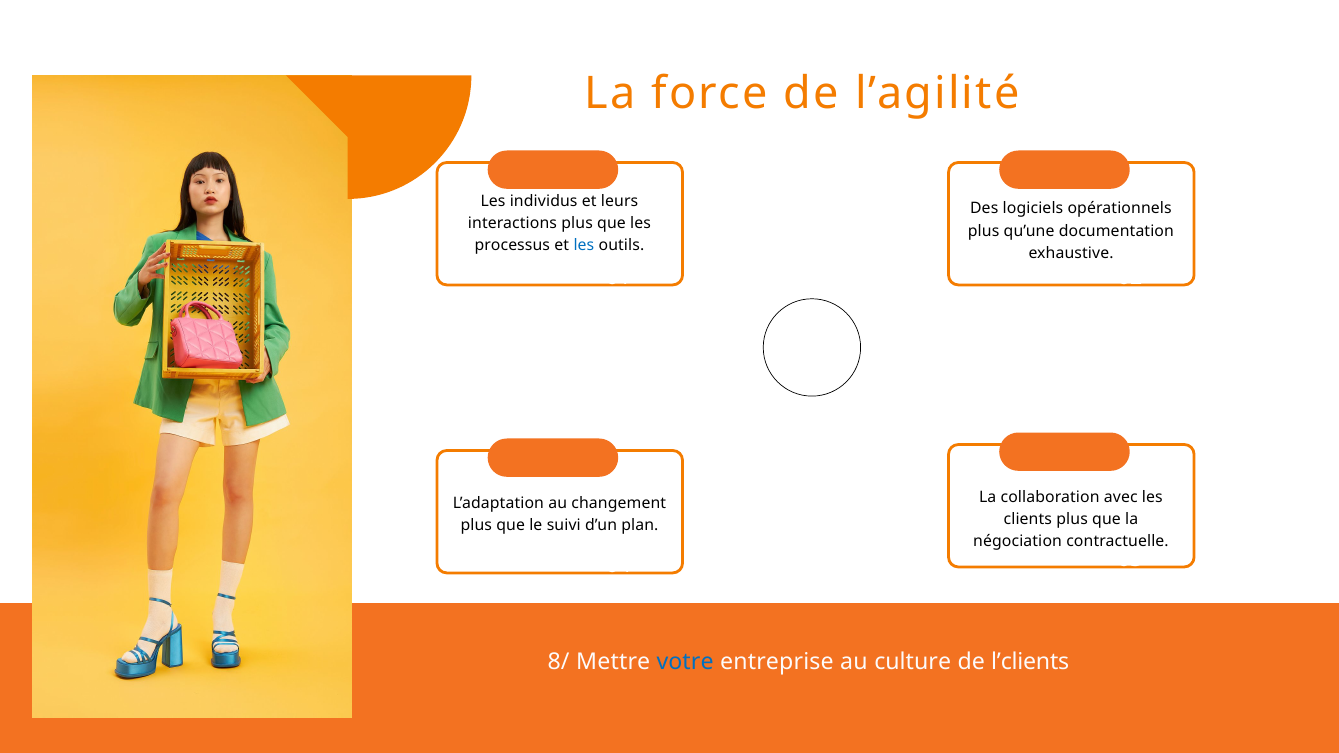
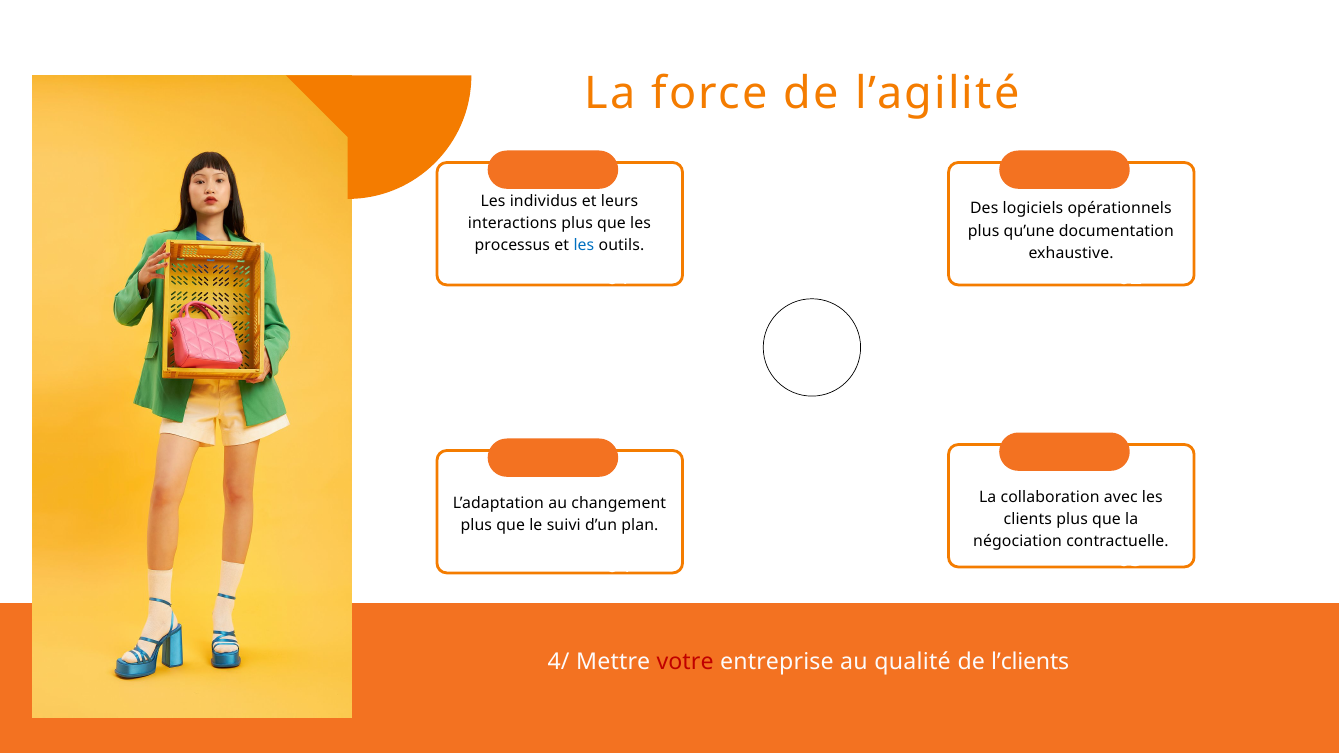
8/: 8/ -> 4/ (559, 662)
votre colour: blue -> red (685, 662)
culture: culture -> qualité (913, 662)
